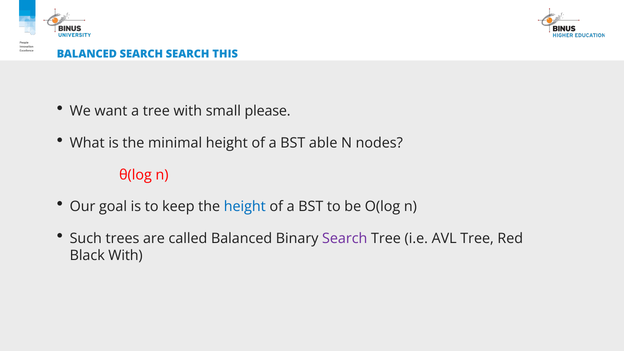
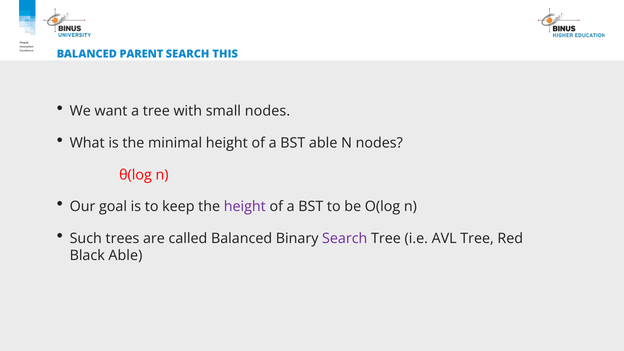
BALANCED SEARCH: SEARCH -> PARENT (141, 54)
small please: please -> nodes (267, 111)
height colour: blue -> purple (245, 207)
Black With: With -> Able (125, 256)
